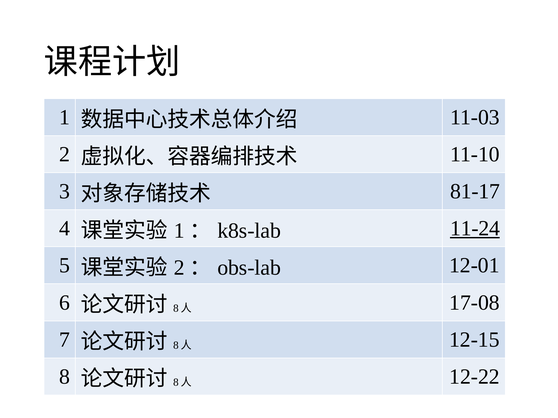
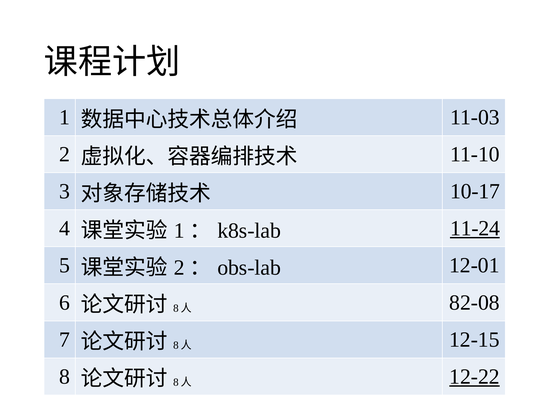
81-17: 81-17 -> 10-17 (475, 192)
17-08: 17-08 -> 82-08 (474, 303)
12-22 underline: none -> present (474, 377)
